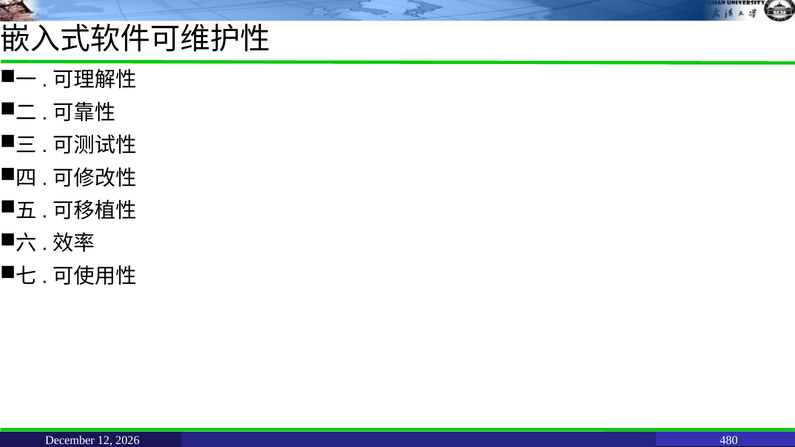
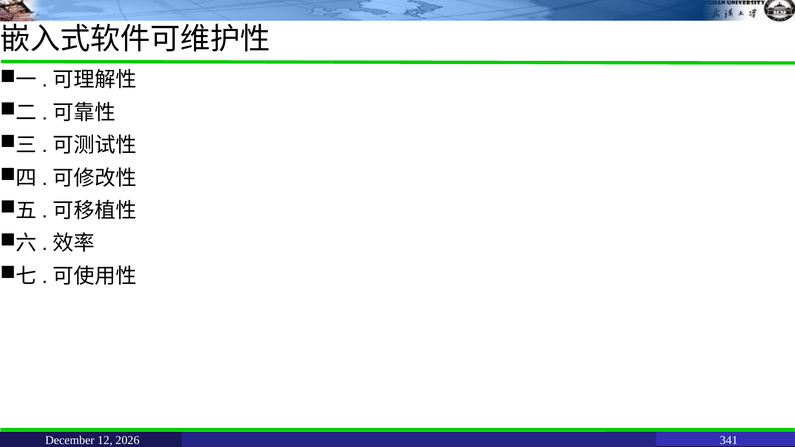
480: 480 -> 341 (729, 441)
